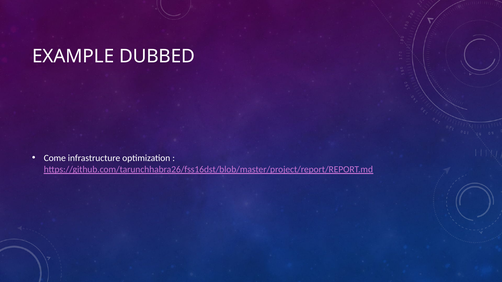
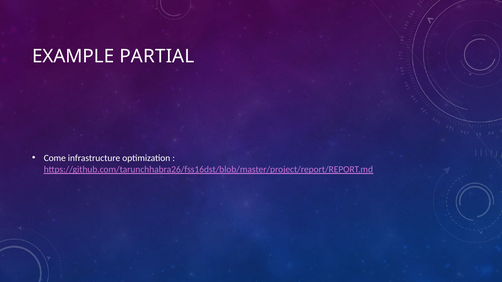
DUBBED: DUBBED -> PARTIAL (157, 56)
